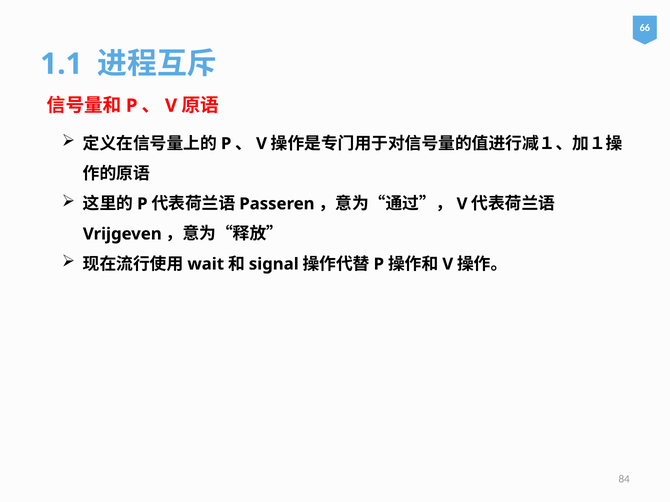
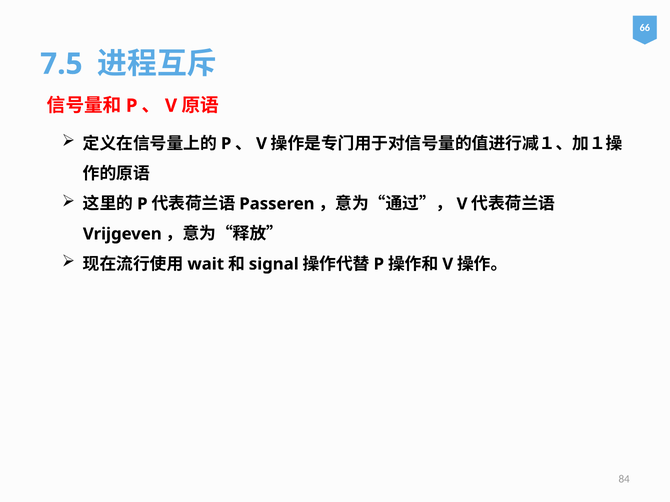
1.1: 1.1 -> 7.5 (61, 64)
